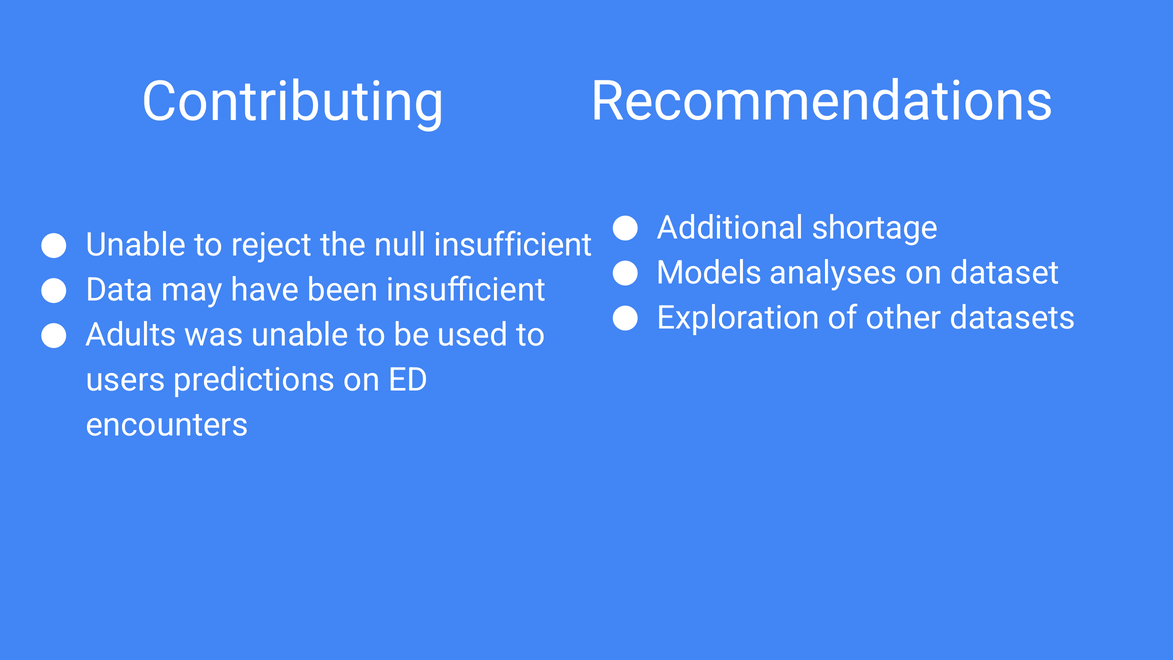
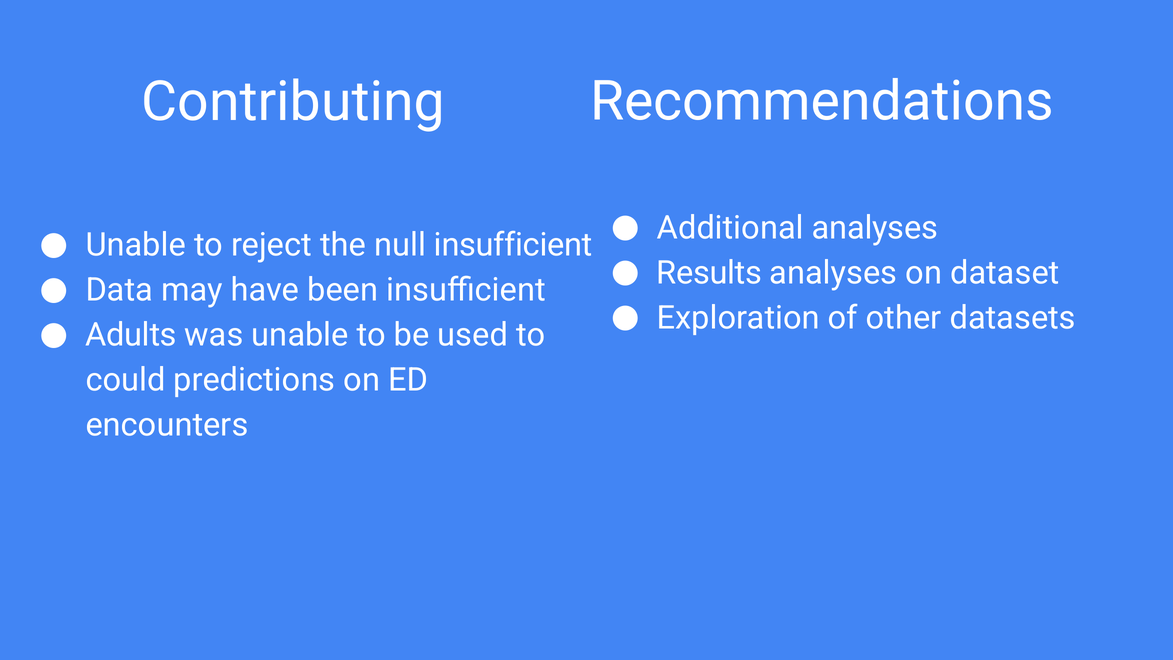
Additional shortage: shortage -> analyses (875, 228)
Models: Models -> Results (709, 273)
users: users -> could (125, 380)
